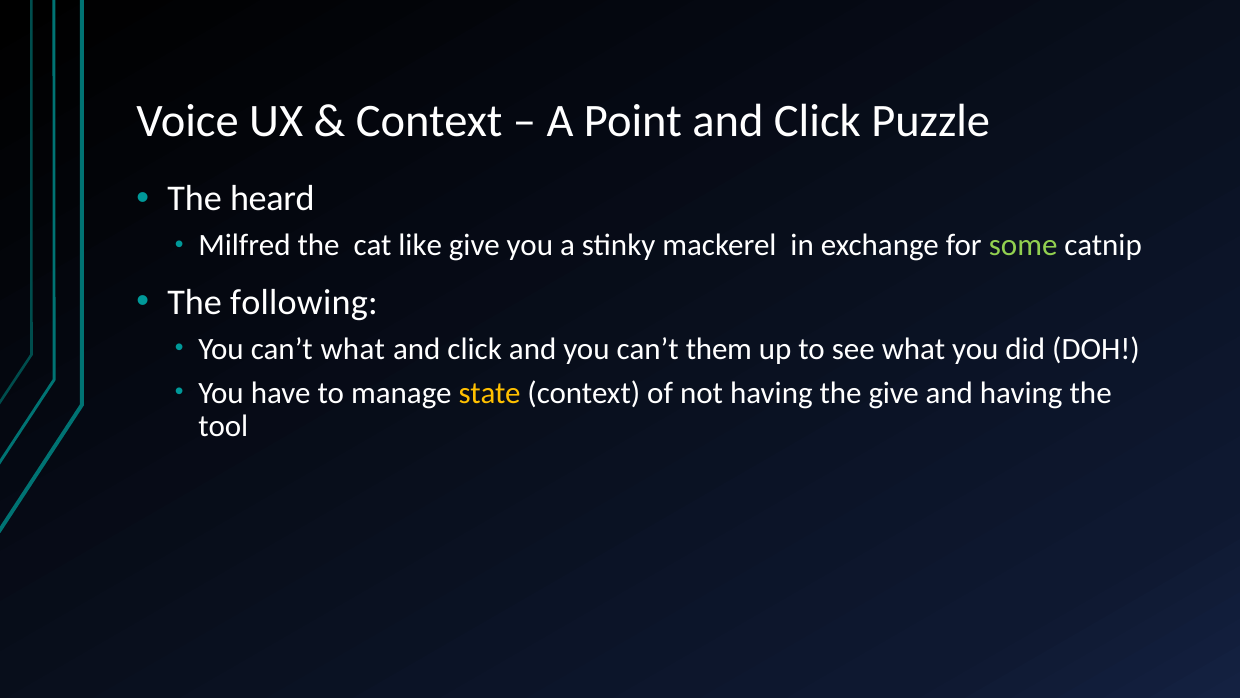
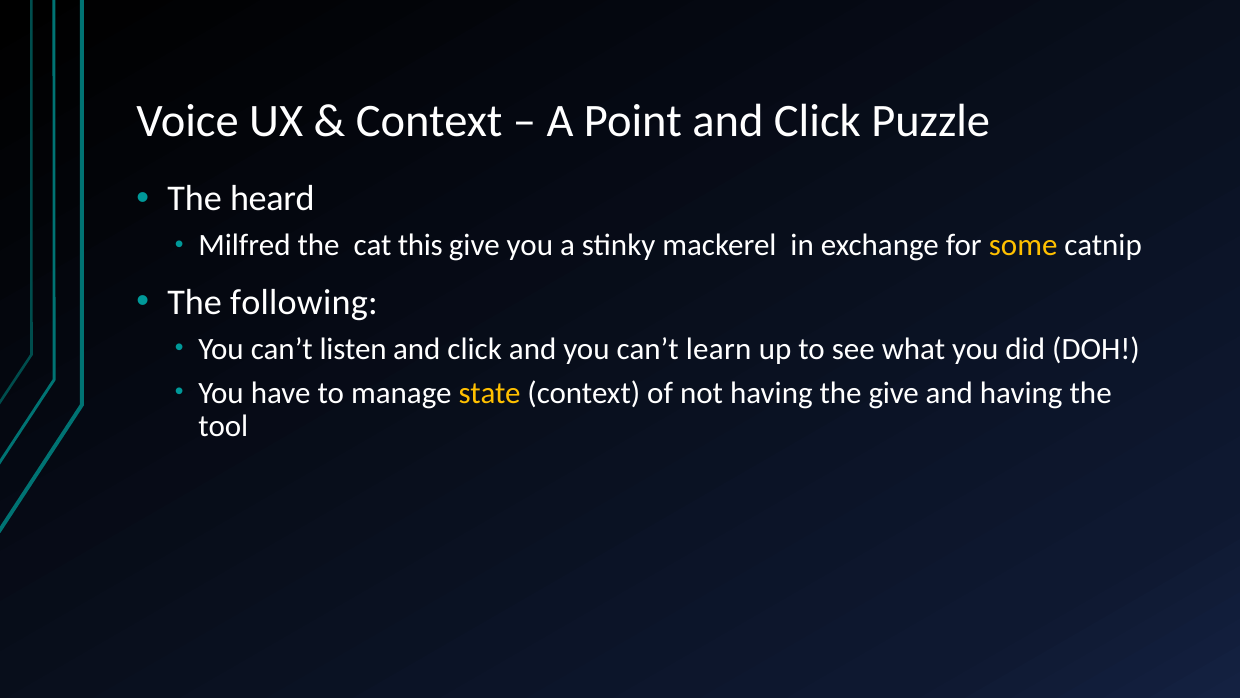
like: like -> this (420, 245)
some colour: light green -> yellow (1023, 245)
can’t what: what -> listen (353, 349)
them: them -> learn (719, 349)
